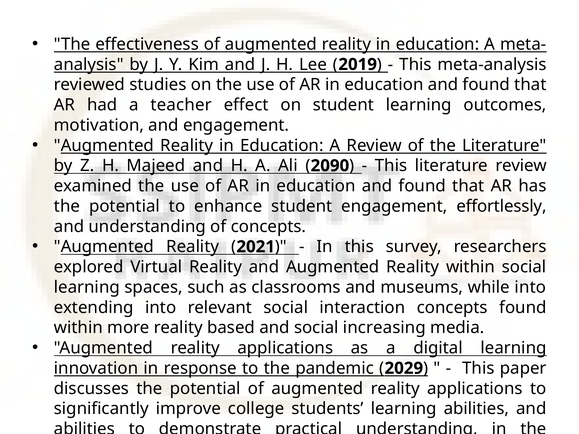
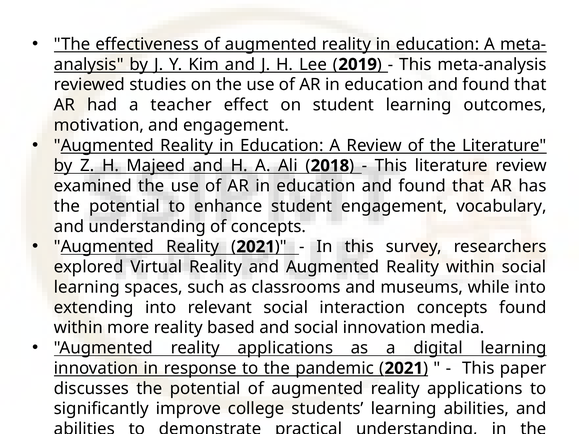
2090: 2090 -> 2018 (330, 166)
effortlessly: effortlessly -> vocabulary (501, 206)
social increasing: increasing -> innovation (385, 328)
2029: 2029 -> 2021 (404, 368)
